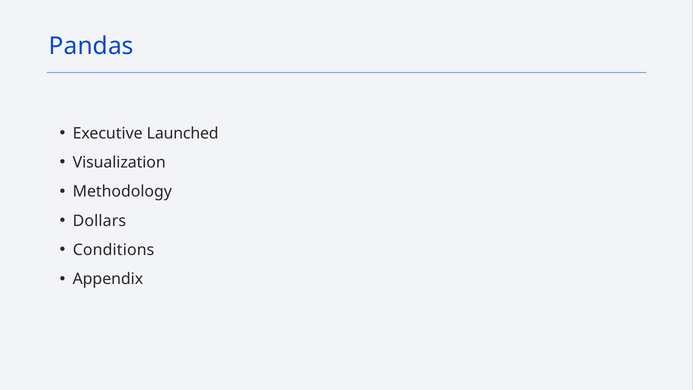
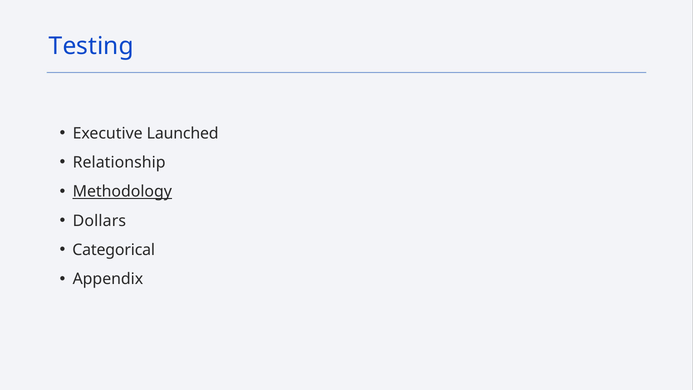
Pandas: Pandas -> Testing (91, 46)
Visualization: Visualization -> Relationship (119, 162)
Methodology underline: none -> present (122, 192)
Conditions: Conditions -> Categorical (114, 250)
